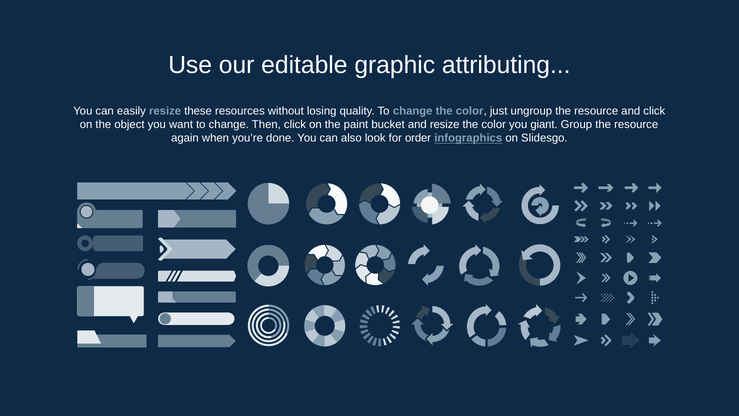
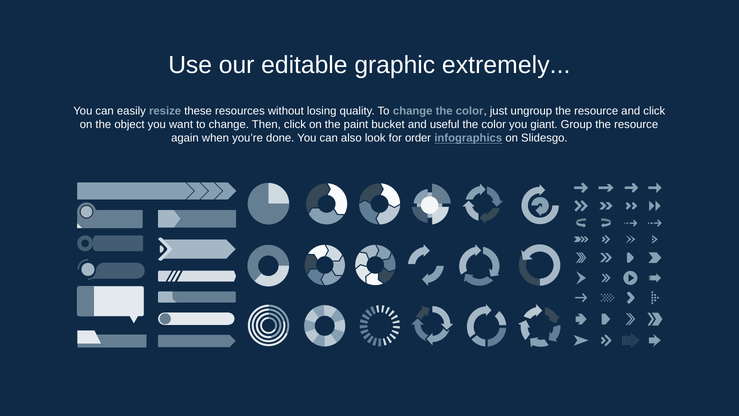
attributing: attributing -> extremely (506, 65)
and resize: resize -> useful (445, 124)
